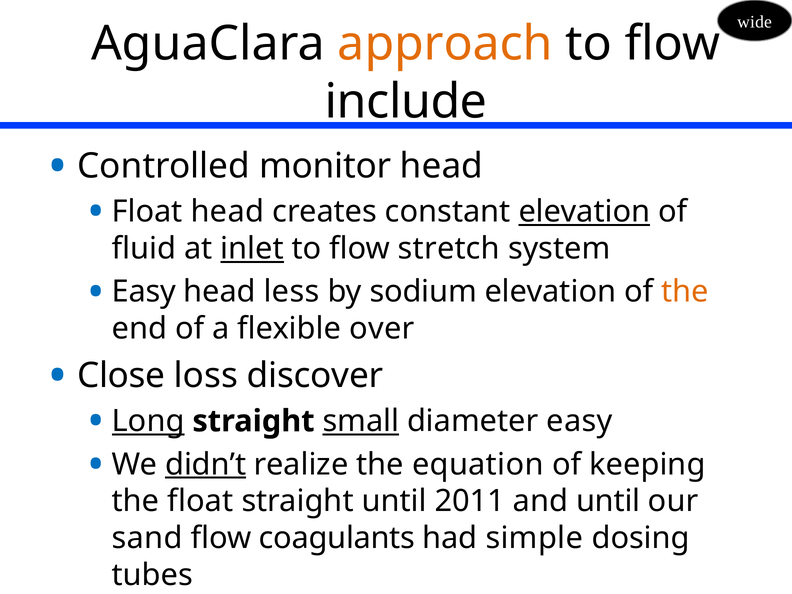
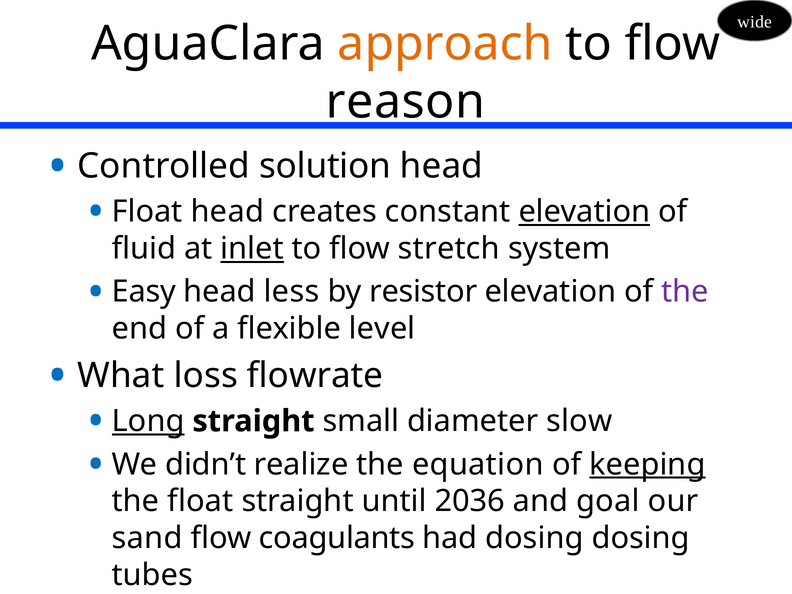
include: include -> reason (406, 102)
monitor: monitor -> solution (325, 166)
sodium: sodium -> resistor (423, 292)
the colour: orange -> purple (685, 292)
over: over -> level (382, 329)
Close: Close -> What (121, 376)
discover: discover -> flowrate (315, 376)
small underline: present -> none (361, 421)
diameter easy: easy -> slow (579, 421)
didn’t underline: present -> none (206, 464)
keeping underline: none -> present (647, 464)
2011: 2011 -> 2036 (470, 501)
and until: until -> goal (608, 501)
had simple: simple -> dosing (534, 538)
